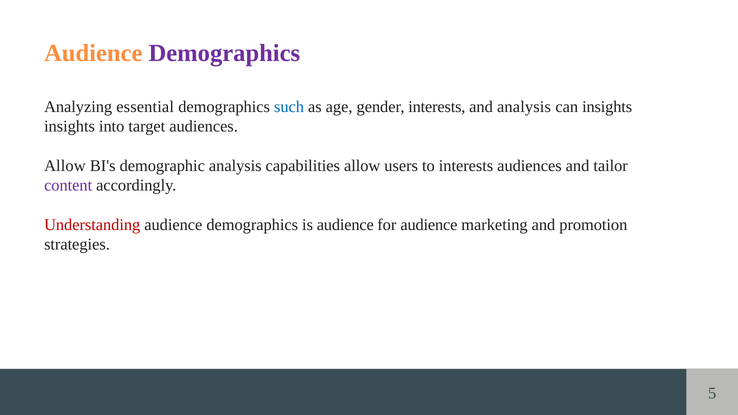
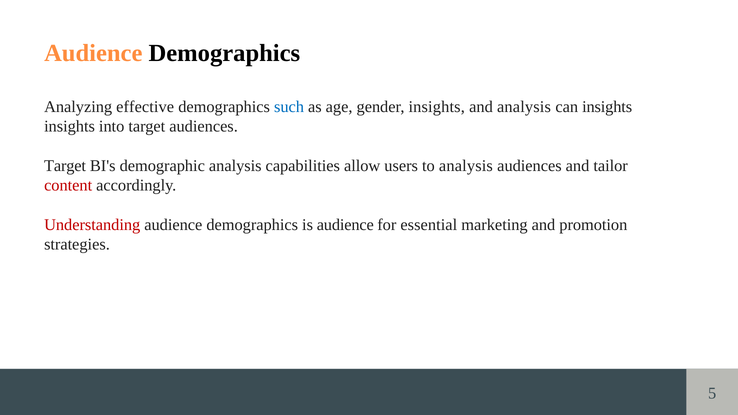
Demographics colour: purple -> black (224, 53)
essential: essential -> effective (145, 107)
gender interests: interests -> insights (437, 107)
Allow: Allow -> Target (65, 166)
to interests: interests -> analysis (466, 166)
content colour: purple -> red (68, 186)
for audience: audience -> essential (429, 225)
